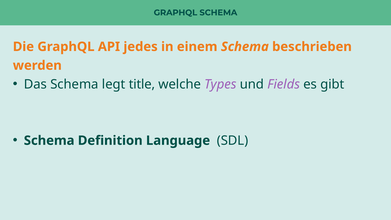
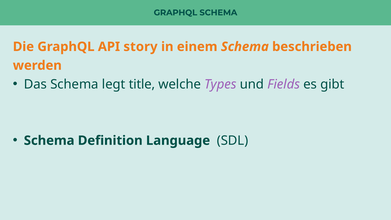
jedes: jedes -> story (140, 47)
